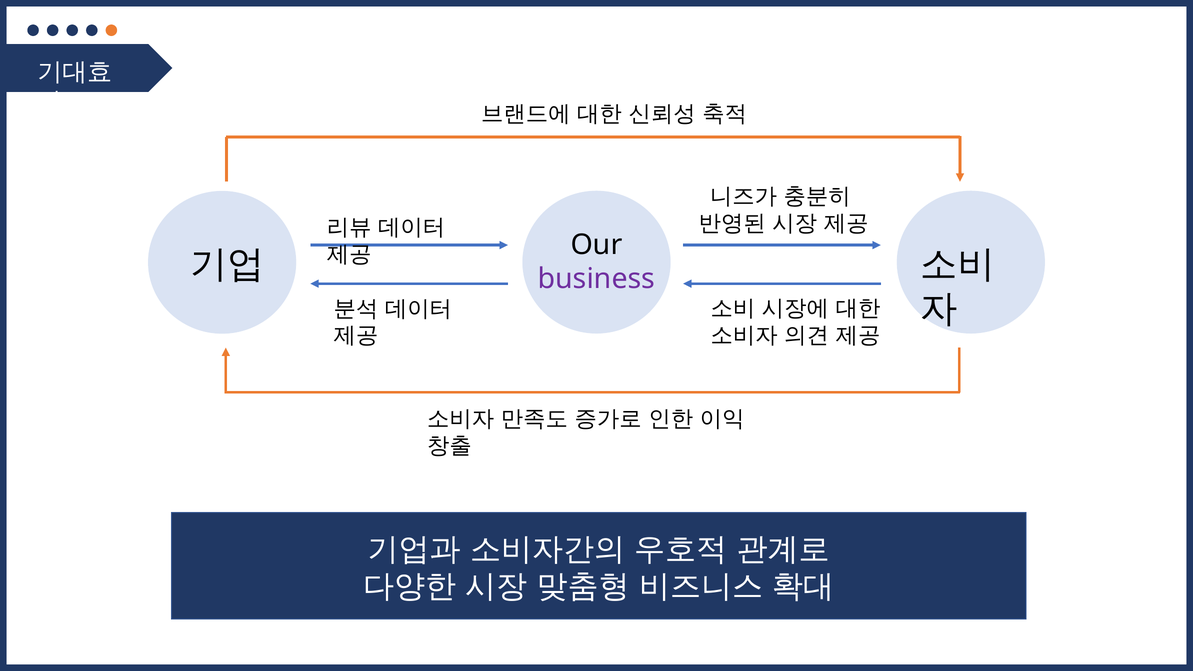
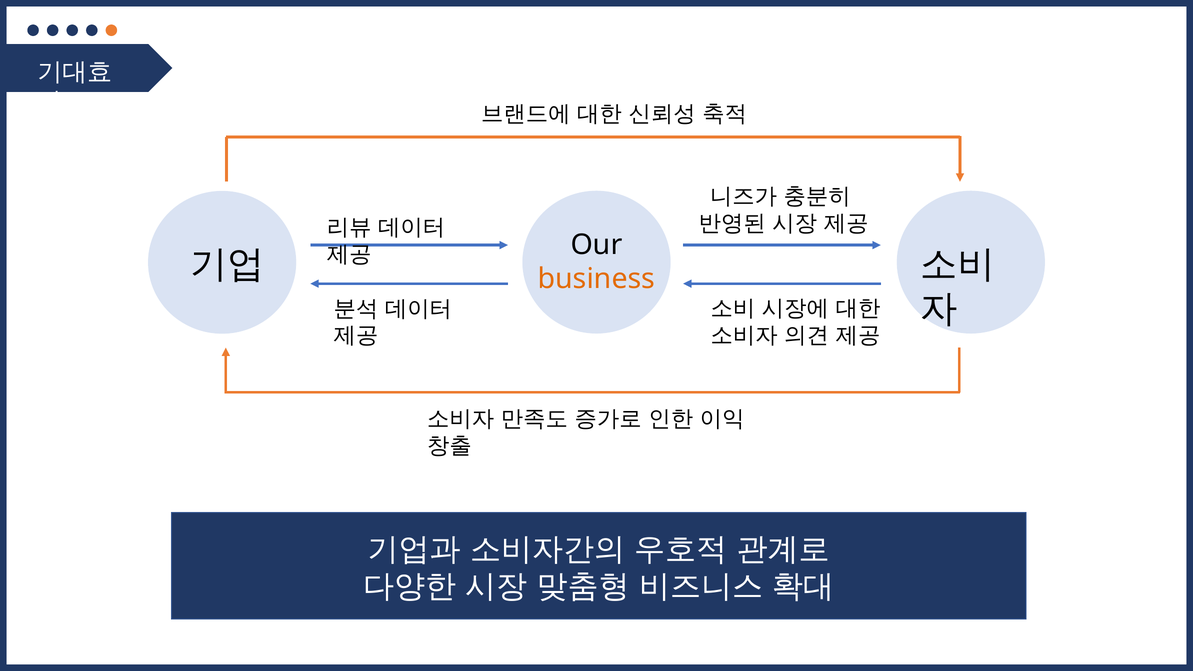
business colour: purple -> orange (596, 279)
